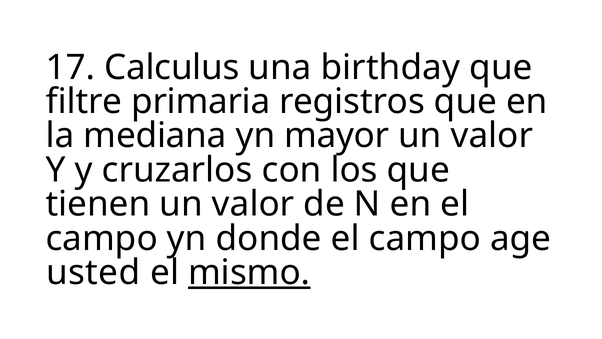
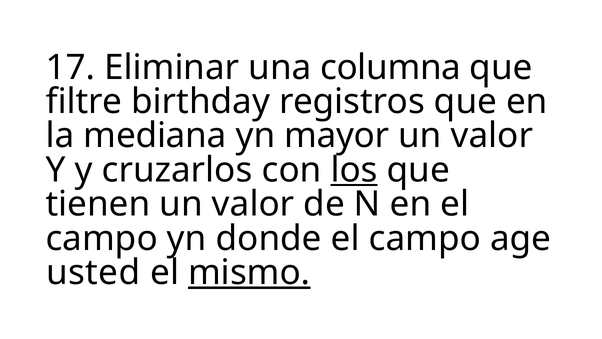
Calculus: Calculus -> Eliminar (172, 67)
birthday: birthday -> columna (391, 67)
primaria: primaria -> birthday (201, 102)
los underline: none -> present (354, 170)
